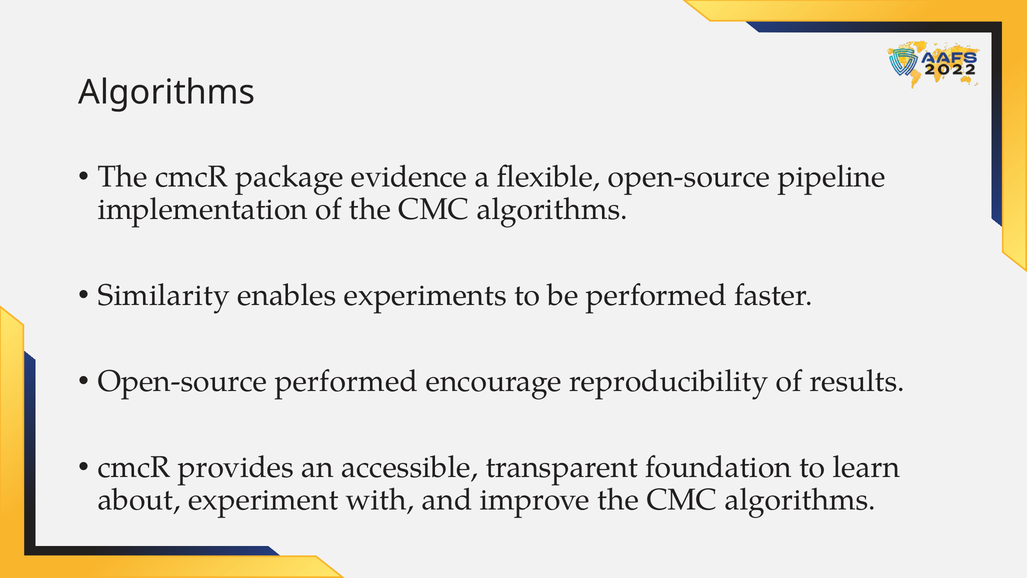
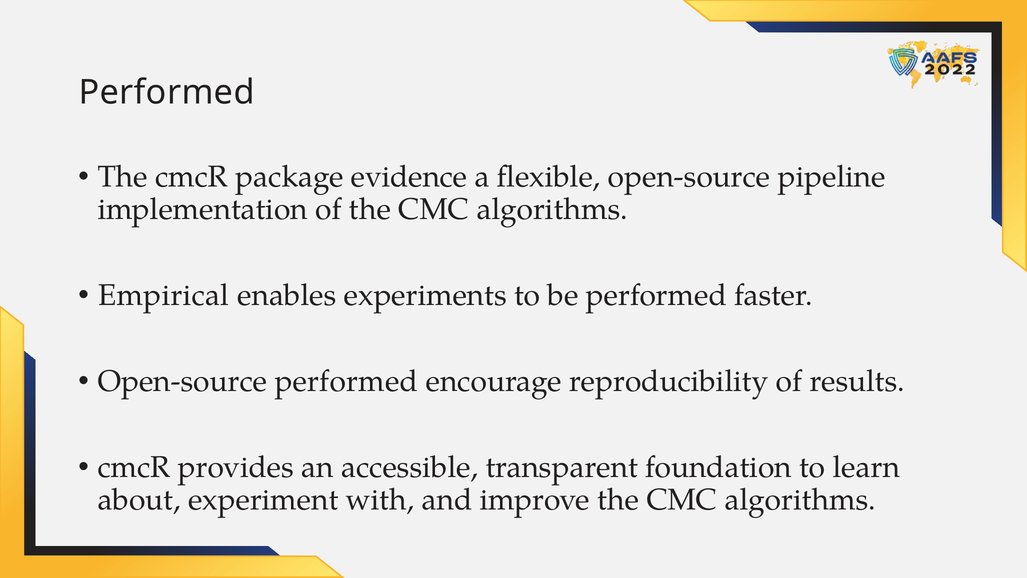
Algorithms: Algorithms -> Performed (167, 92)
Similarity: Similarity -> Empirical (164, 295)
